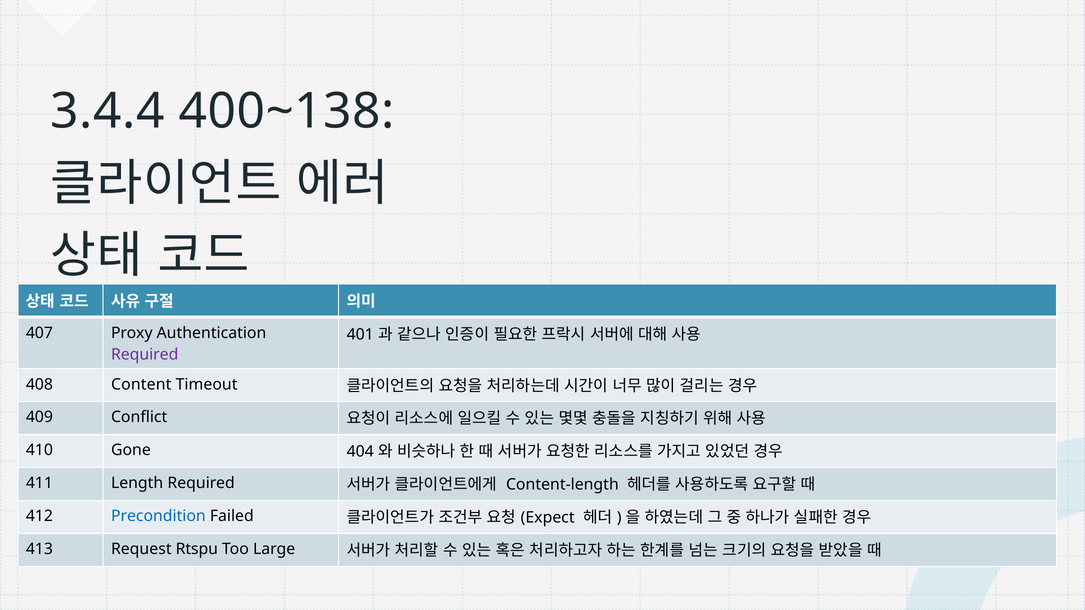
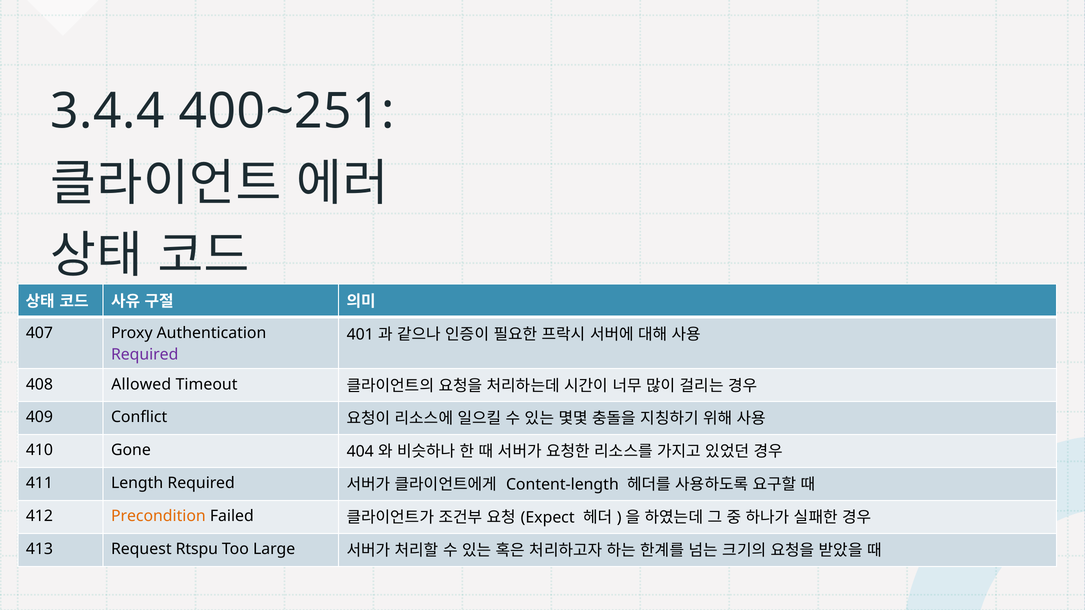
400~138: 400~138 -> 400~251 (287, 111)
Content: Content -> Allowed (141, 384)
Precondition colour: blue -> orange (158, 516)
